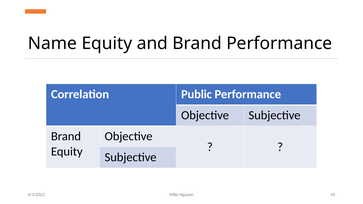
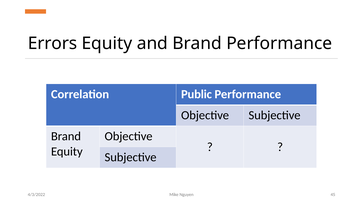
Name: Name -> Errors (52, 43)
